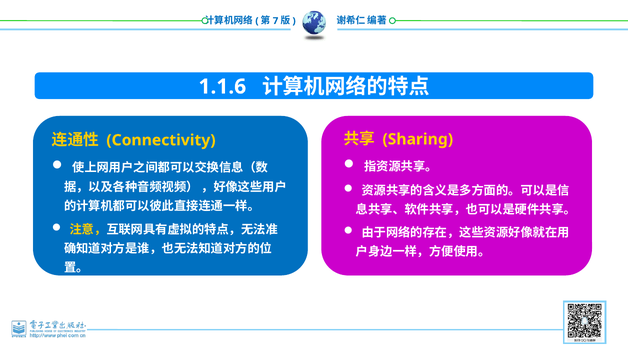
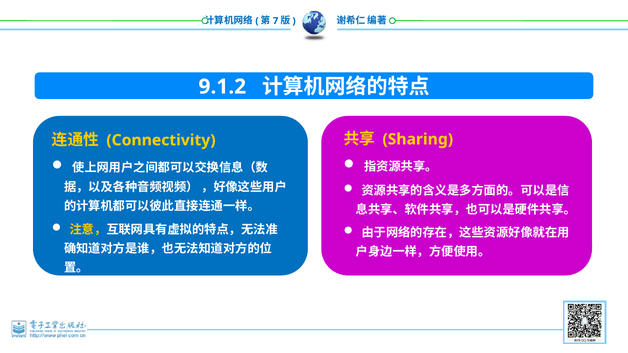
1.1.6: 1.1.6 -> 9.1.2 (222, 87)
